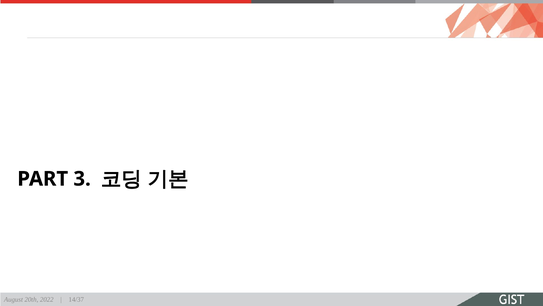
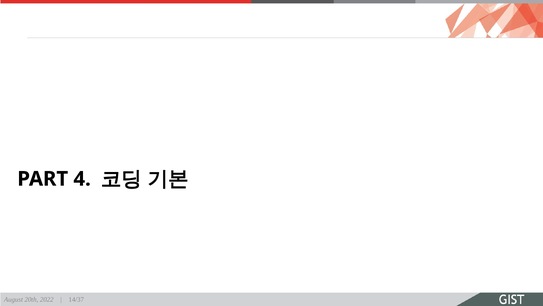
3: 3 -> 4 (82, 179)
